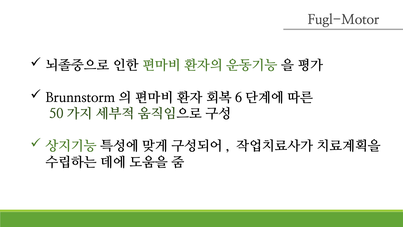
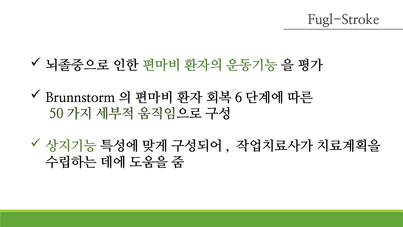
Fugl-Motor: Fugl-Motor -> Fugl-Stroke (343, 20)
